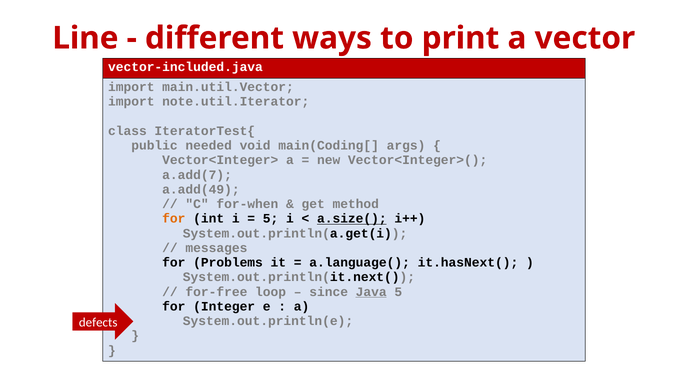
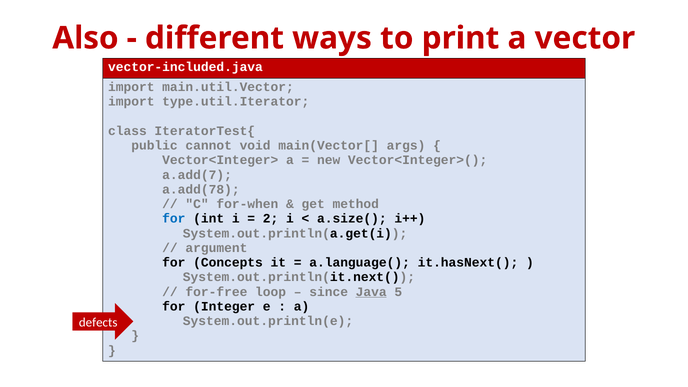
Line: Line -> Also (85, 38)
note.util.Iterator: note.util.Iterator -> type.util.Iterator (236, 102)
needed: needed -> cannot (209, 146)
main(Coding[: main(Coding[ -> main(Vector[ (329, 146)
a.add(49: a.add(49 -> a.add(78 (201, 189)
for colour: orange -> blue (174, 219)
5: 5 -> 2 (271, 219)
a.size( underline: present -> none (352, 219)
messages: messages -> argument (216, 248)
Problems: Problems -> Concepts (228, 263)
